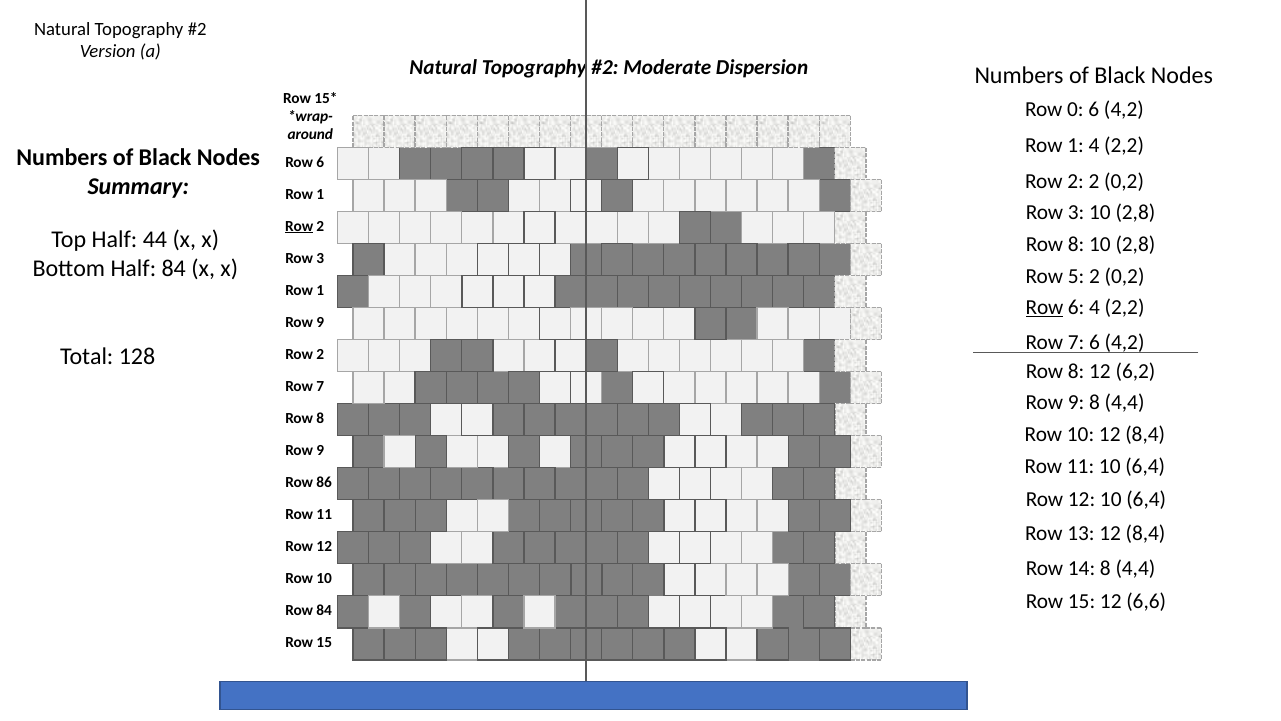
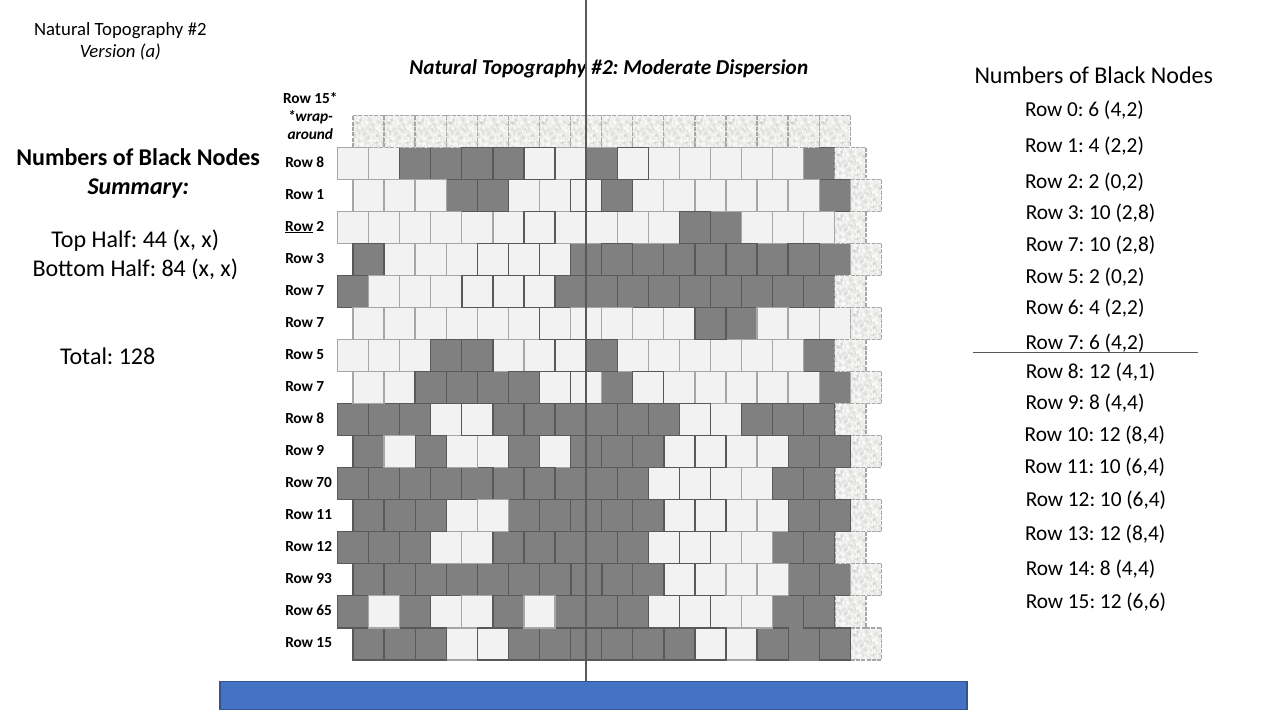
6: 6 -> 8 (320, 162)
8: 8 -> 7 (1076, 244)
1: 1 -> 7 (320, 290)
Row underline: present -> none (1044, 307)
9: 9 -> 7 (320, 322)
2: 2 -> 5 (320, 354)
6,2: 6,2 -> 4,1 (1135, 371)
86: 86 -> 70 (324, 482)
10: 10 -> 93 (324, 578)
Row 84: 84 -> 65 (324, 610)
